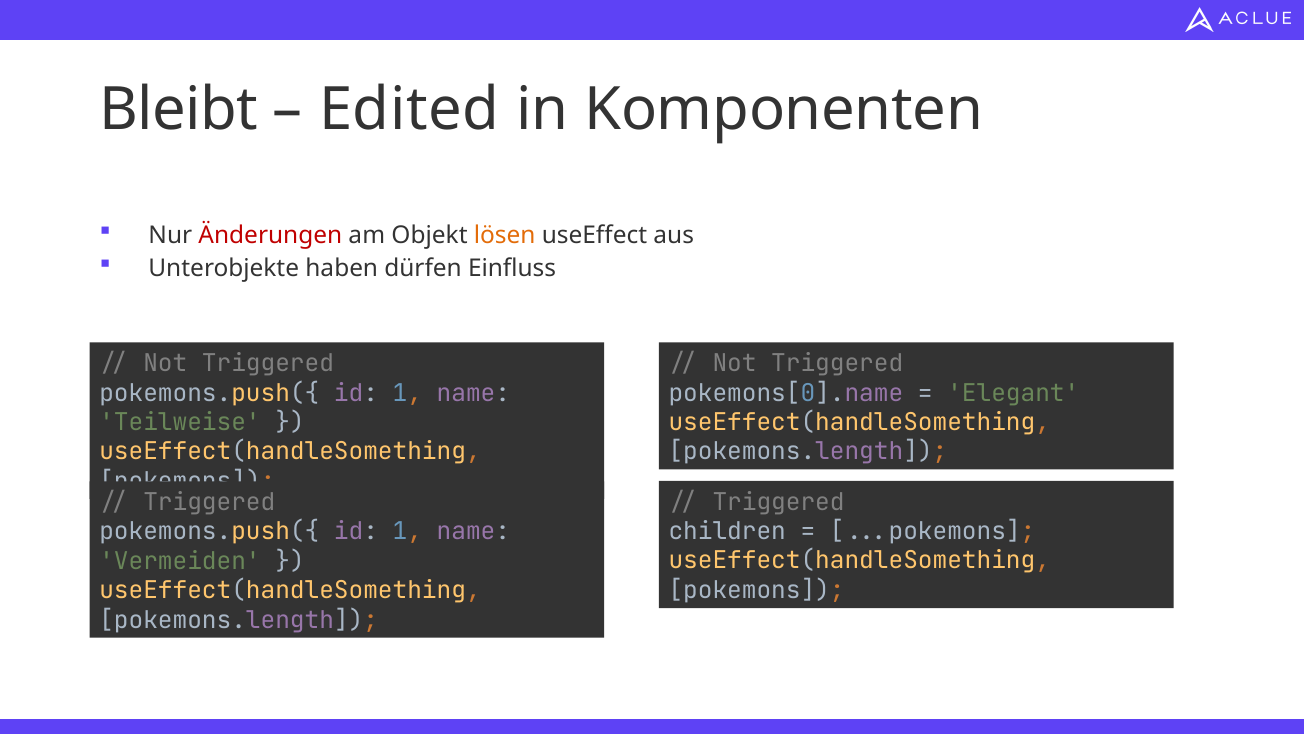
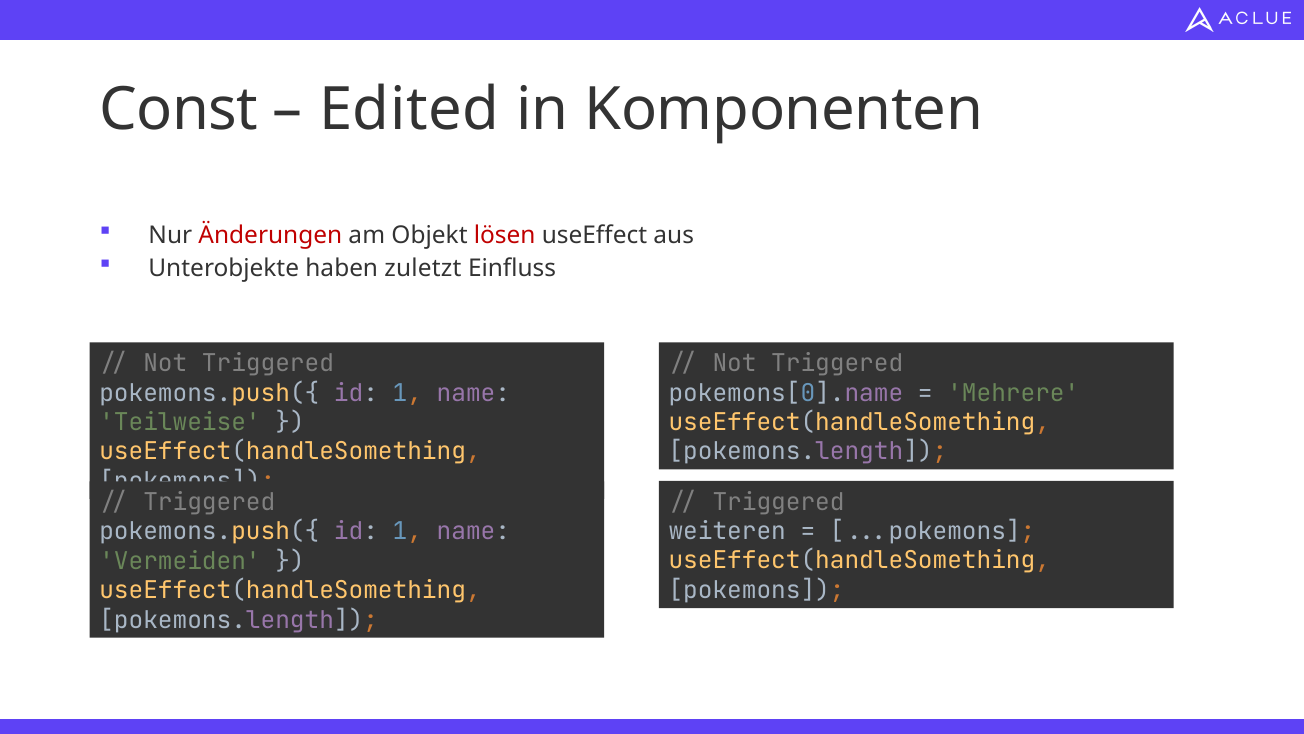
Bleibt: Bleibt -> Const (179, 110)
lösen colour: orange -> red (505, 235)
dürfen: dürfen -> zuletzt (423, 268)
Elegant: Elegant -> Mehrere (1013, 393)
children: children -> weiteren (727, 531)
